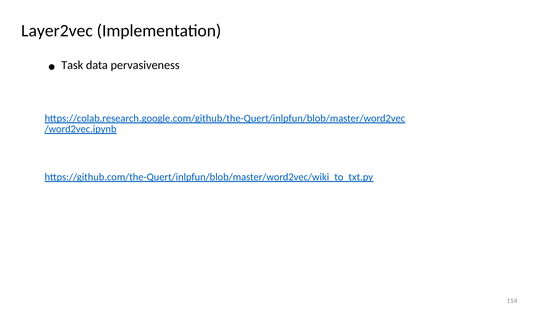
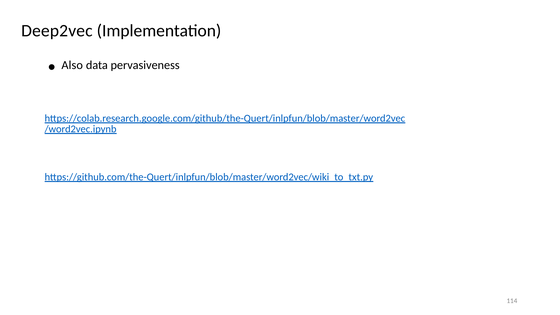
Layer2vec: Layer2vec -> Deep2vec (57, 31)
Task: Task -> Also (72, 65)
